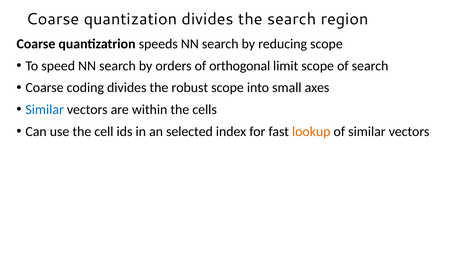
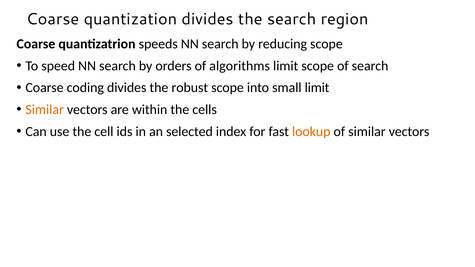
orthogonal: orthogonal -> algorithms (240, 66)
small axes: axes -> limit (317, 88)
Similar colour: blue -> orange (45, 110)
